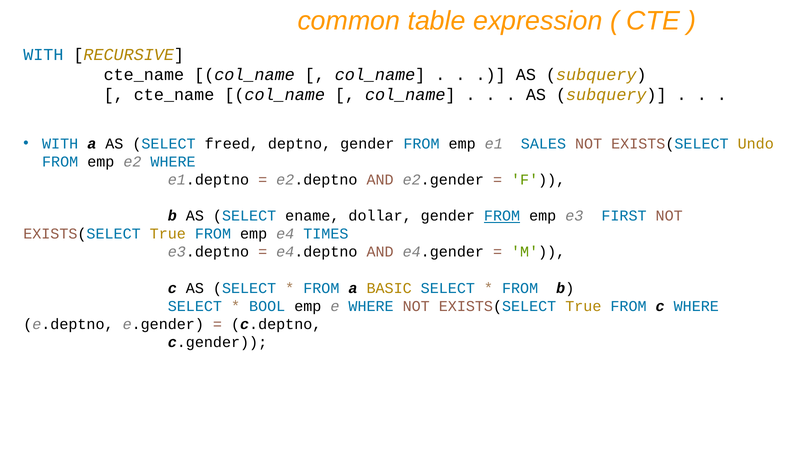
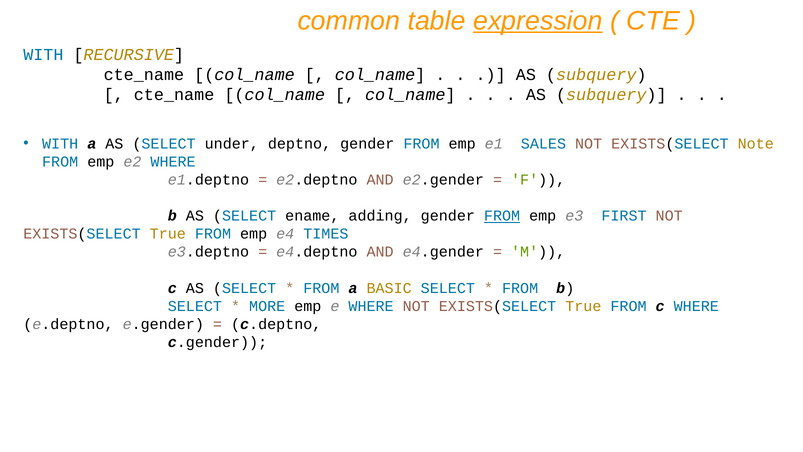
expression underline: none -> present (538, 21)
freed: freed -> under (232, 143)
Undo: Undo -> Note (756, 143)
dollar: dollar -> adding (380, 216)
BOOL: BOOL -> MORE (267, 306)
